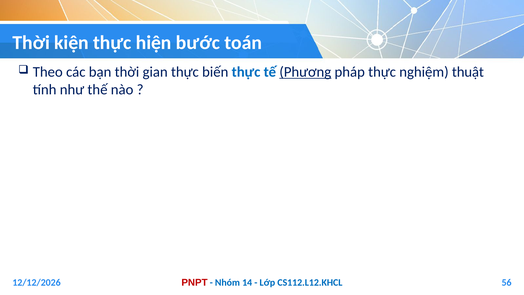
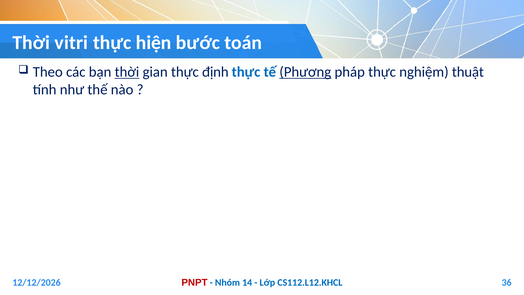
kiện: kiện -> vitri (71, 43)
thời underline: none -> present (127, 72)
biến: biến -> định (215, 72)
56: 56 -> 36 (507, 282)
